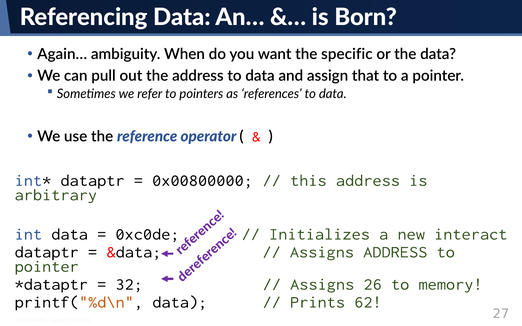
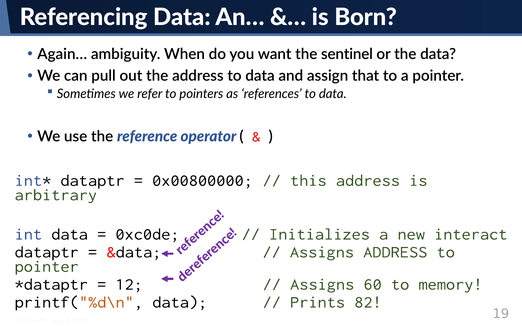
specific: specific -> sentinel (347, 54)
32: 32 -> 12 (129, 284)
26: 26 -> 60 (373, 284)
62: 62 -> 82 (368, 302)
27: 27 -> 19 (501, 314)
